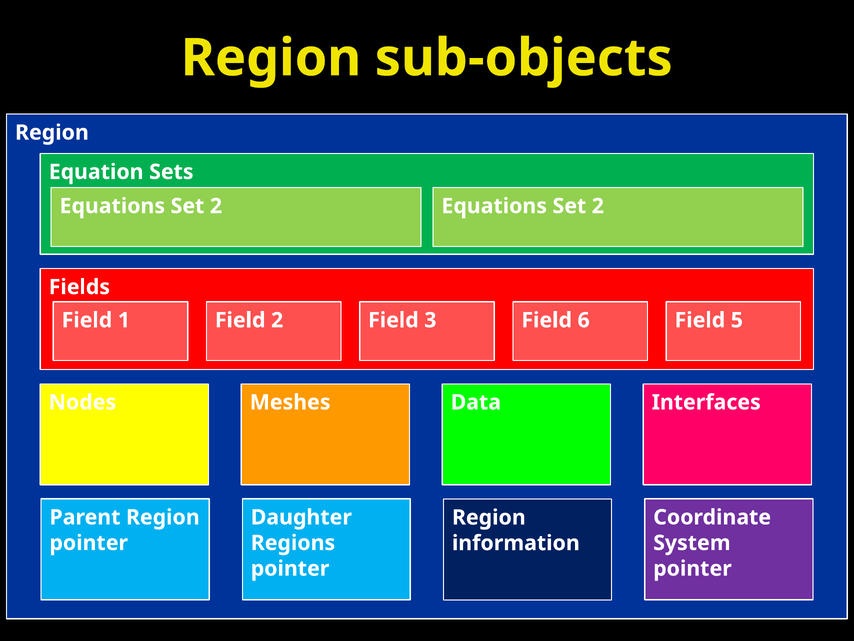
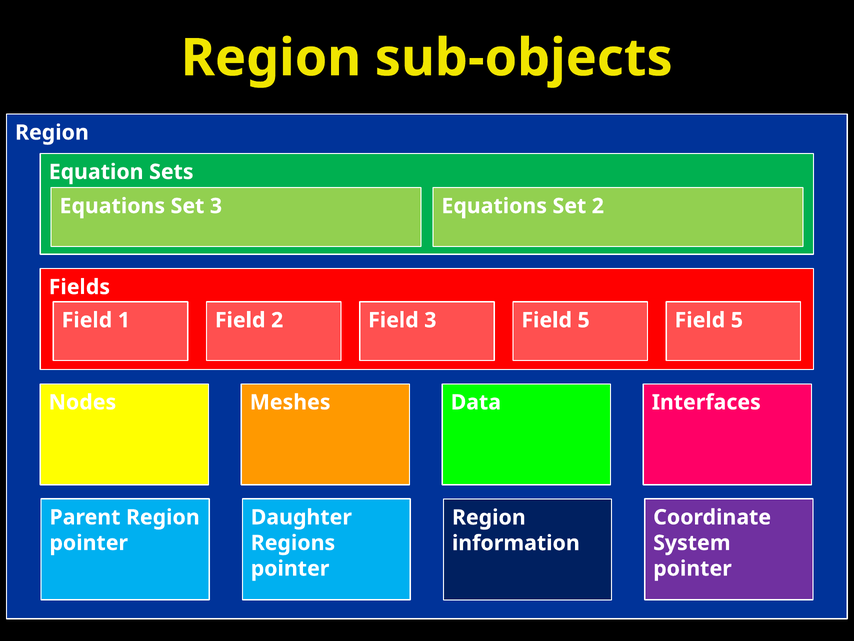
2: 2 -> 3 (216, 206)
3 Field 6: 6 -> 5 (584, 320)
